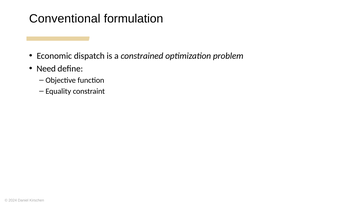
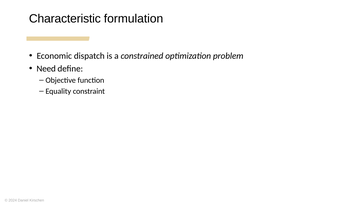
Conventional: Conventional -> Characteristic (65, 19)
